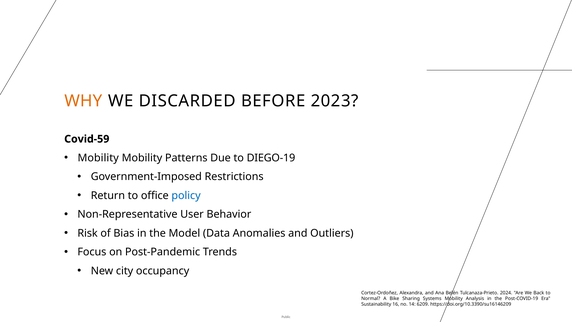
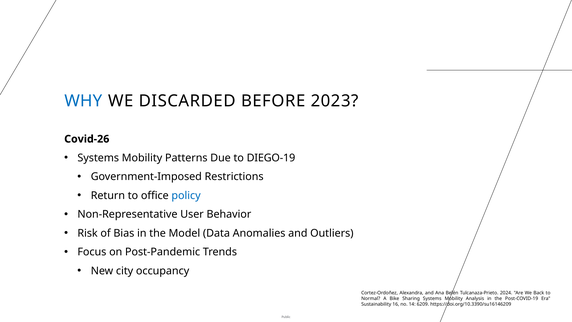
WHY colour: orange -> blue (83, 101)
Covid-59: Covid-59 -> Covid-26 (87, 139)
Mobility: Mobility -> Systems (98, 158)
